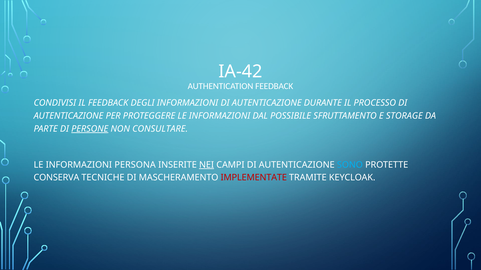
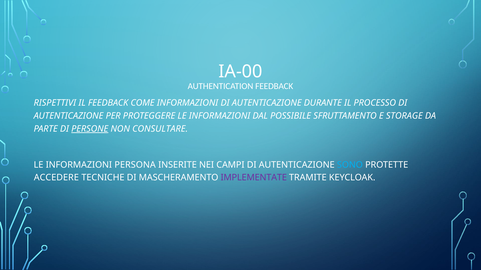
IA-42: IA-42 -> IA-00 (240, 72)
CONDIVISI: CONDIVISI -> RISPETTIVI (55, 103)
DEGLI: DEGLI -> COME (143, 103)
NEI underline: present -> none (207, 165)
CONSERVA: CONSERVA -> ACCEDERE (56, 178)
IMPLEMENTATE colour: red -> purple (254, 178)
